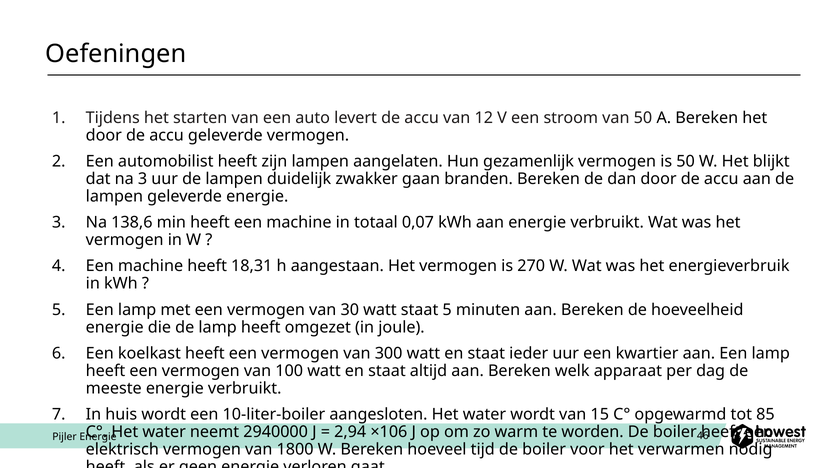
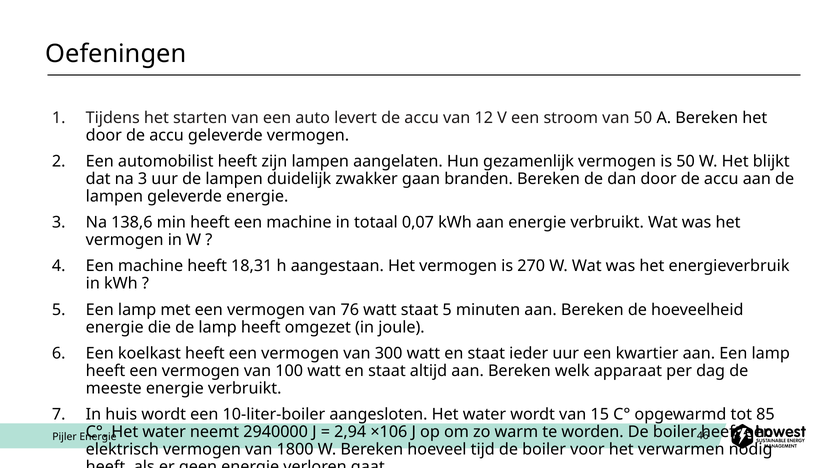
30: 30 -> 76 (350, 310)
